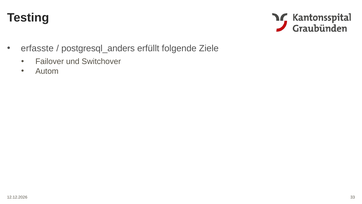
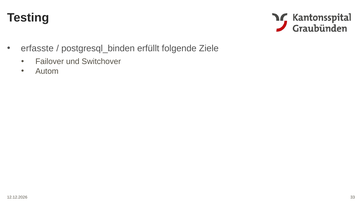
postgresql_anders: postgresql_anders -> postgresql_binden (98, 48)
